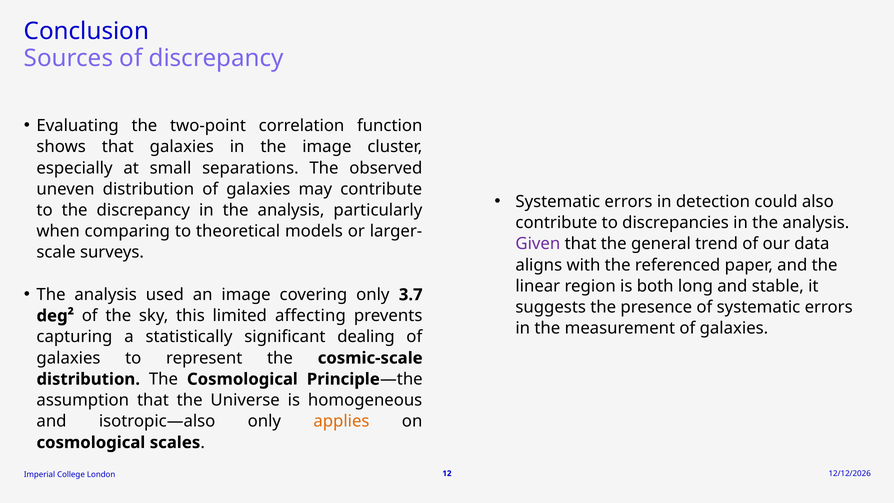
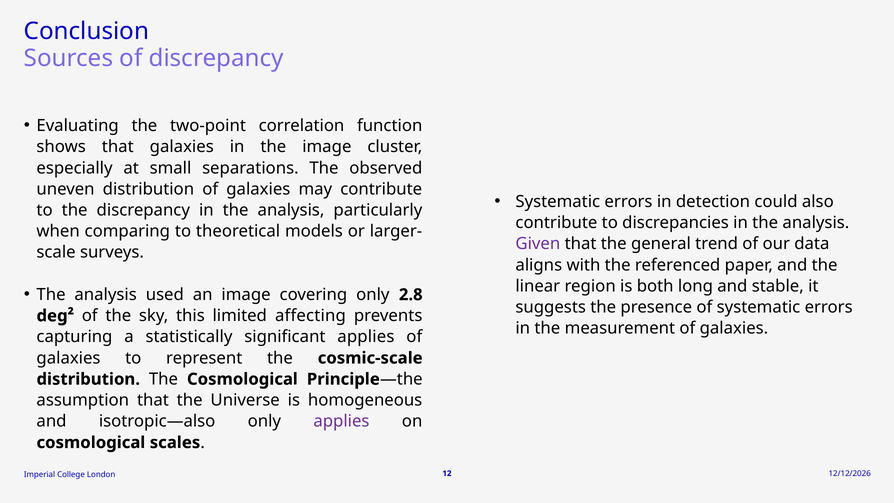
3.7: 3.7 -> 2.8 (411, 295)
significant dealing: dealing -> applies (366, 337)
applies colour: orange -> purple (341, 421)
